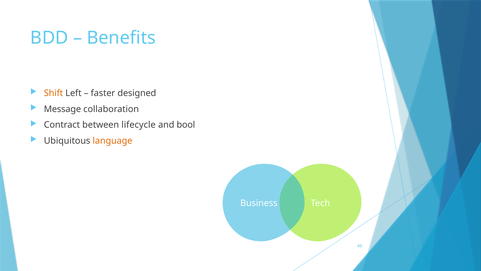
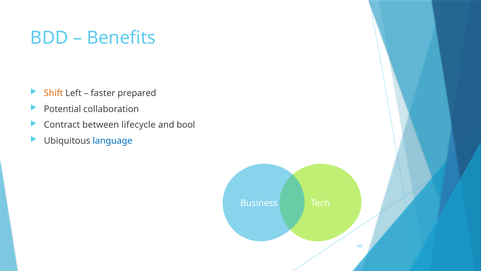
designed: designed -> prepared (137, 93)
Message: Message -> Potential (62, 109)
language colour: orange -> blue (113, 141)
